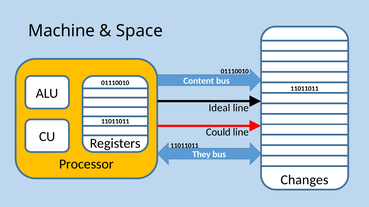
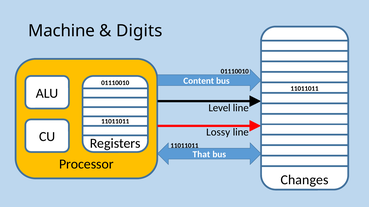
Space: Space -> Digits (139, 31)
Ideal: Ideal -> Level (220, 108)
Could: Could -> Lossy (218, 132)
They: They -> That (201, 155)
